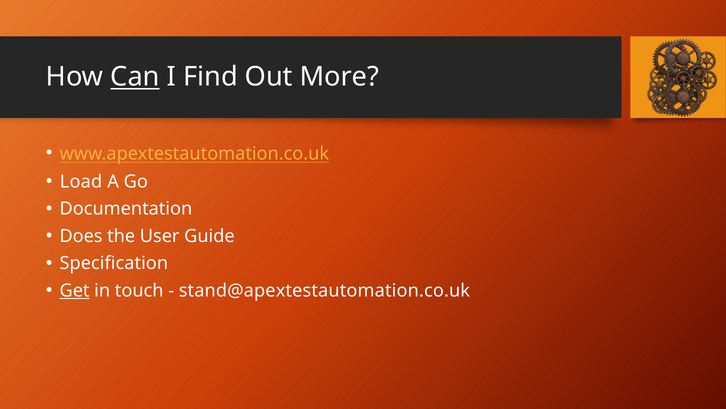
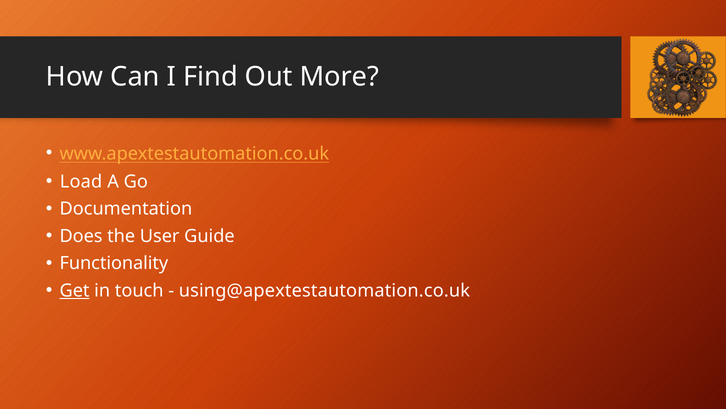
Can underline: present -> none (135, 77)
Specification: Specification -> Functionality (114, 263)
stand@apextestautomation.co.uk: stand@apextestautomation.co.uk -> using@apextestautomation.co.uk (324, 290)
